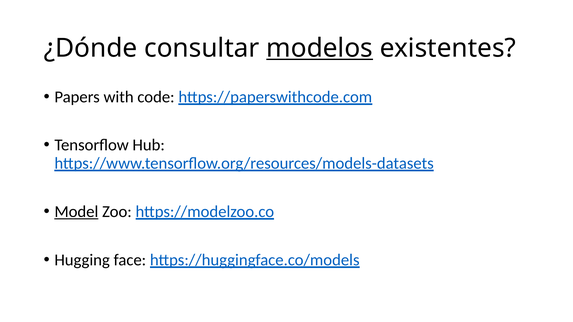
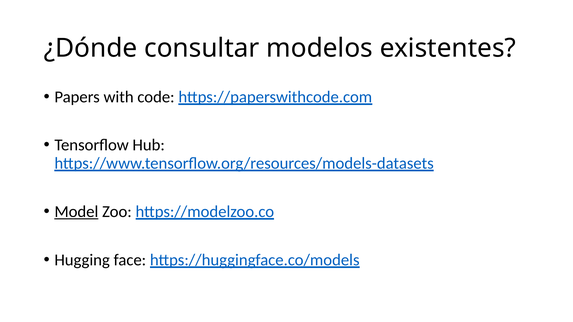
modelos underline: present -> none (320, 48)
